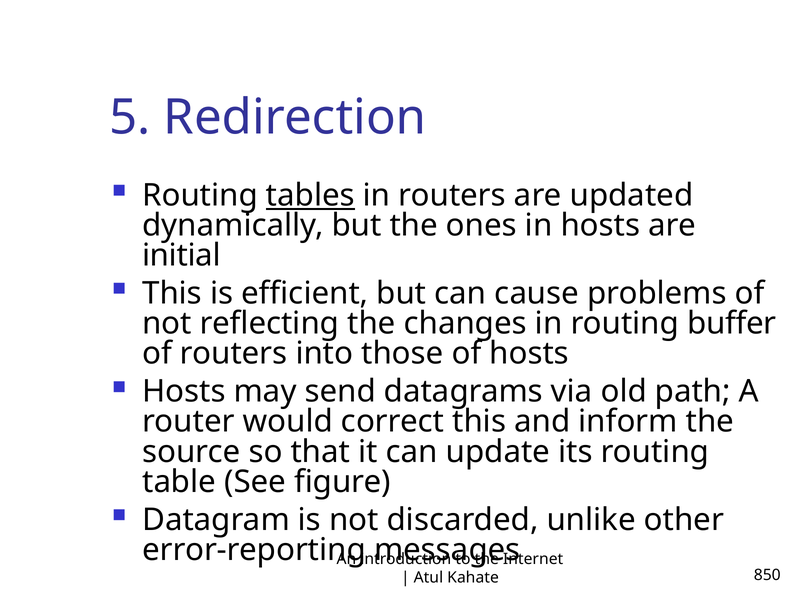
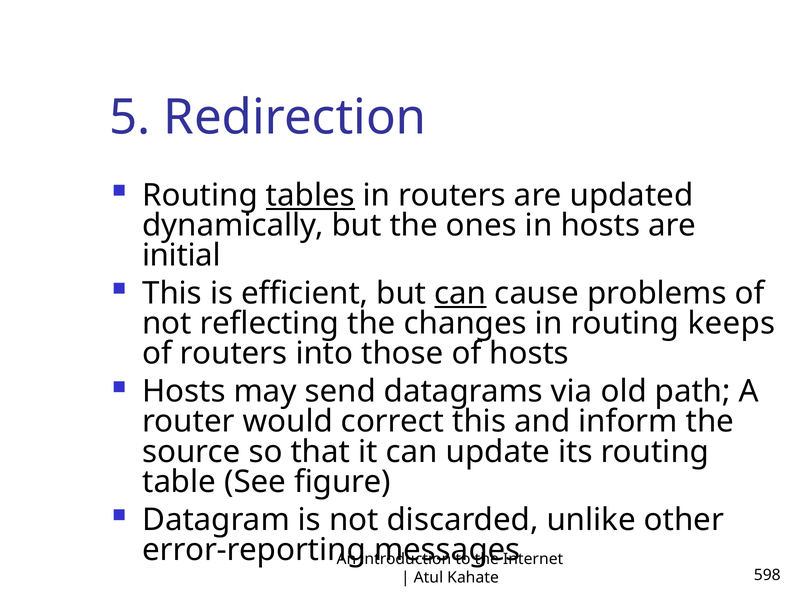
can underline: none -> present (460, 294)
buffer: buffer -> keeps (731, 324)
850: 850 -> 598 (767, 576)
